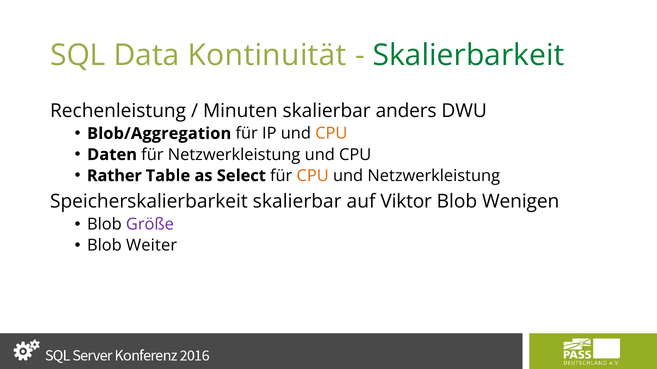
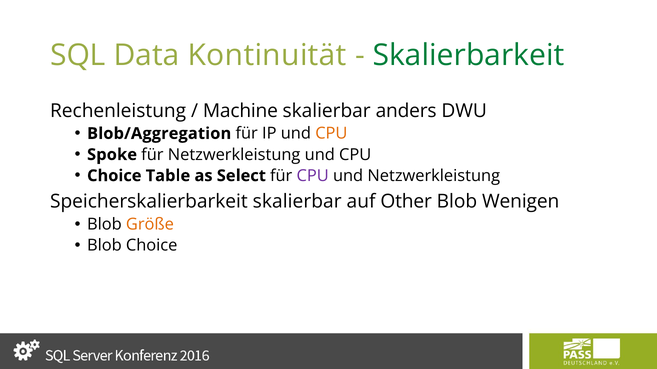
Minuten: Minuten -> Machine (240, 111)
Daten: Daten -> Spoke (112, 155)
Rather: Rather -> Choice (114, 176)
CPU colour: orange -> purple (313, 176)
Viktor: Viktor -> Other (406, 202)
Größe colour: purple -> orange (150, 225)
Blob Weiter: Weiter -> Choice (152, 246)
